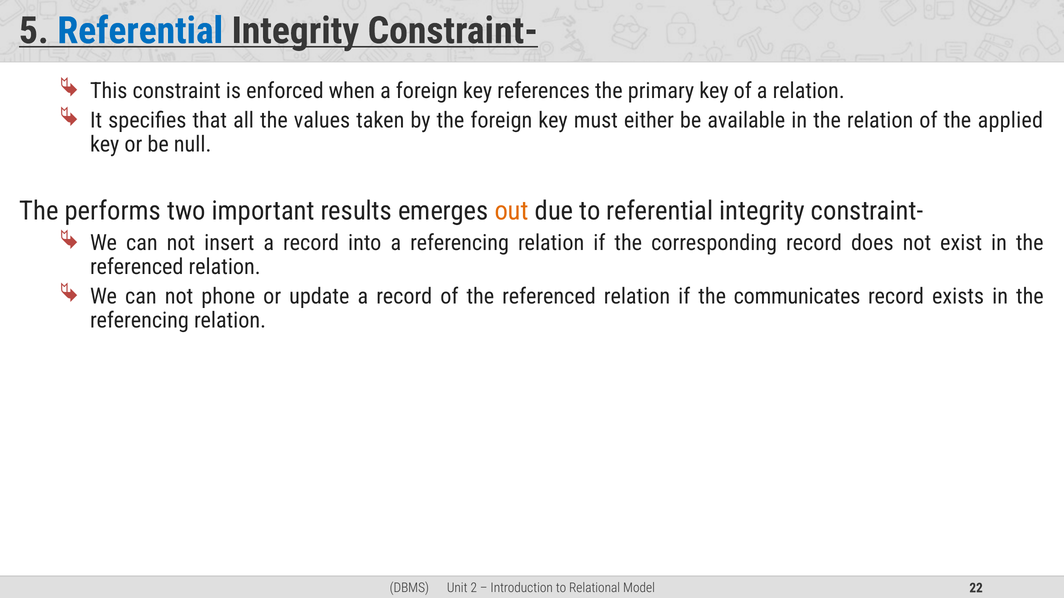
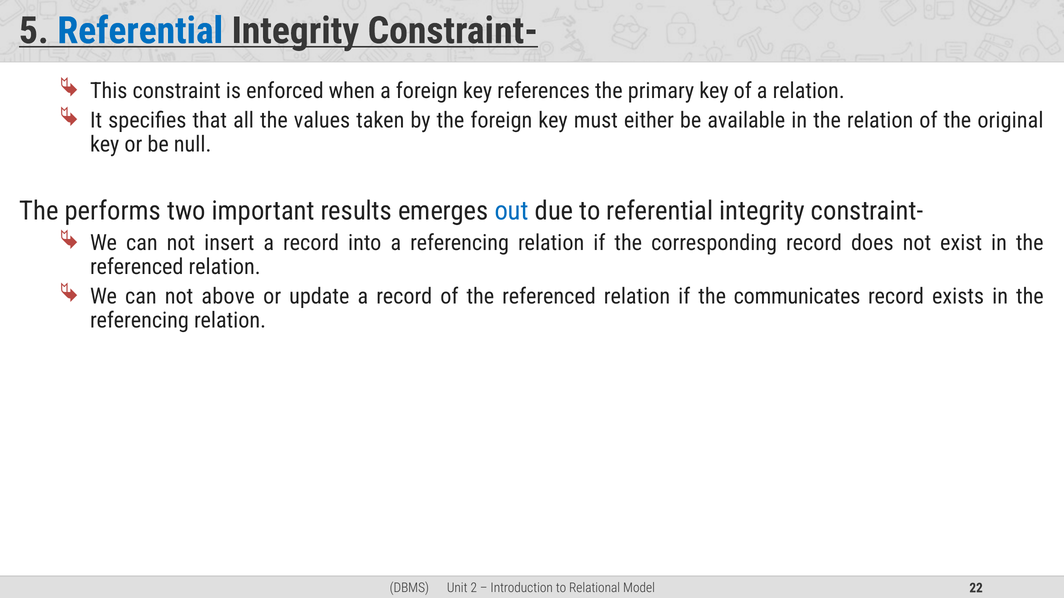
applied: applied -> original (1010, 120)
out colour: orange -> blue (512, 211)
phone: phone -> above (228, 297)
